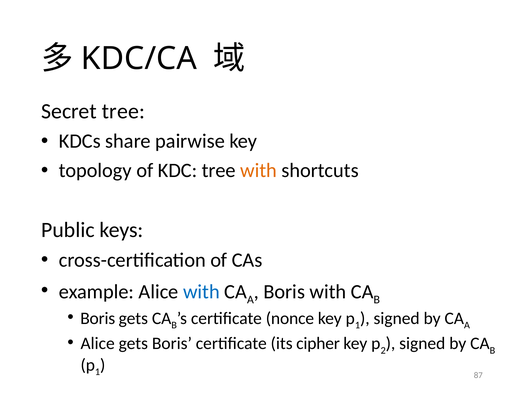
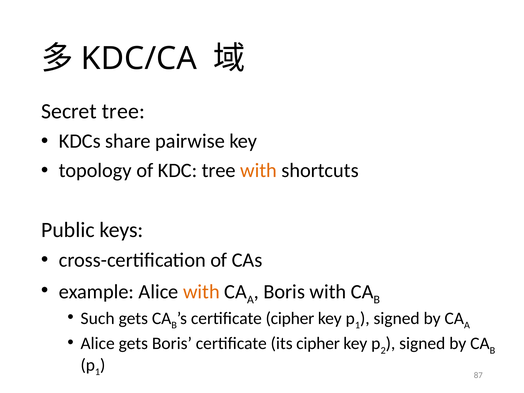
with colour: blue -> orange (201, 292)
Boris: Boris -> Such (98, 318)
certificate nonce: nonce -> cipher (290, 318)
